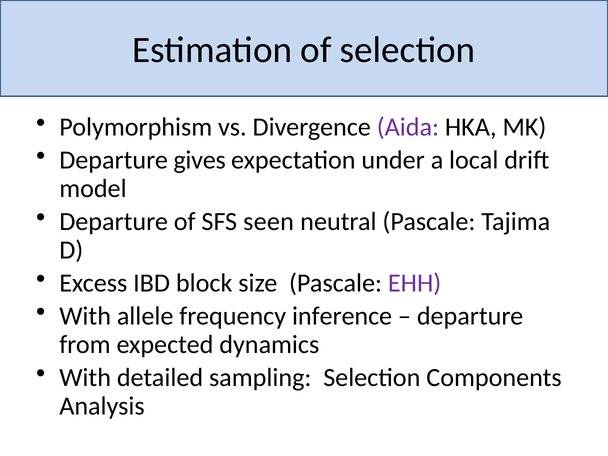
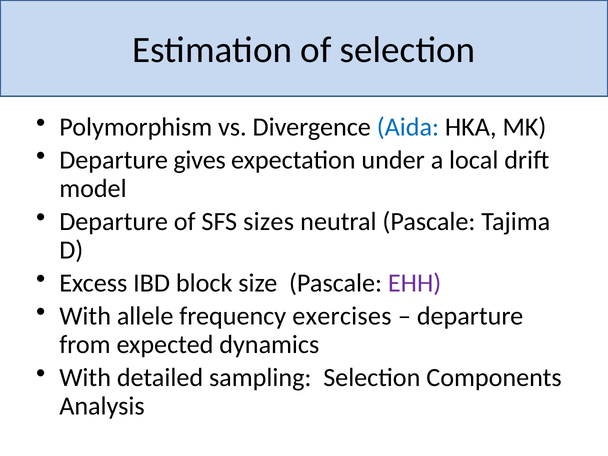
Aida colour: purple -> blue (408, 127)
seen: seen -> sizes (269, 222)
inference: inference -> exercises (342, 316)
